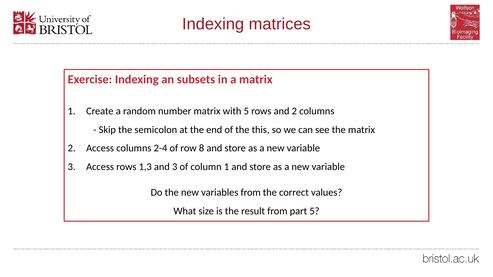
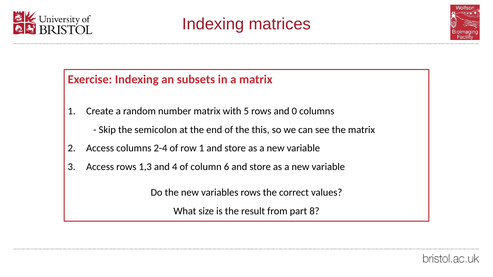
and 2: 2 -> 0 (294, 111)
row 8: 8 -> 1 (202, 148)
and 3: 3 -> 4 (175, 167)
column 1: 1 -> 6 (227, 167)
variables from: from -> rows (251, 193)
part 5: 5 -> 8 (314, 211)
